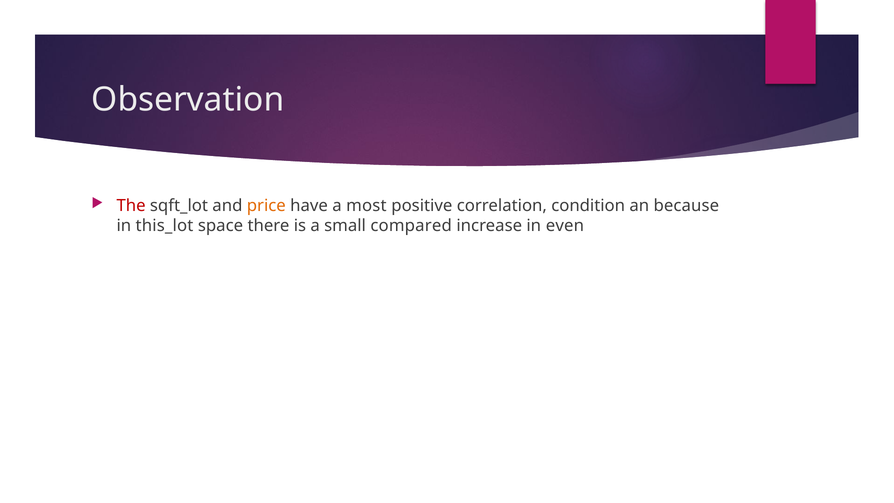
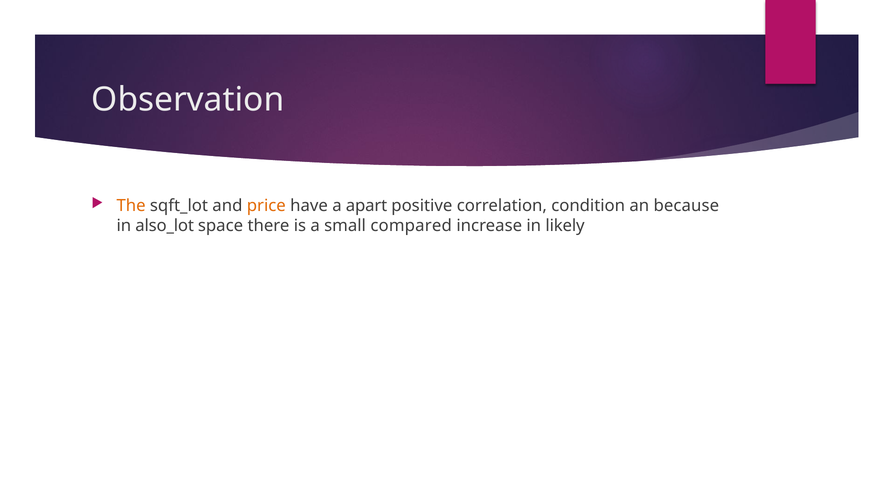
The colour: red -> orange (131, 205)
most: most -> apart (367, 205)
this_lot: this_lot -> also_lot (165, 226)
even: even -> likely (565, 226)
